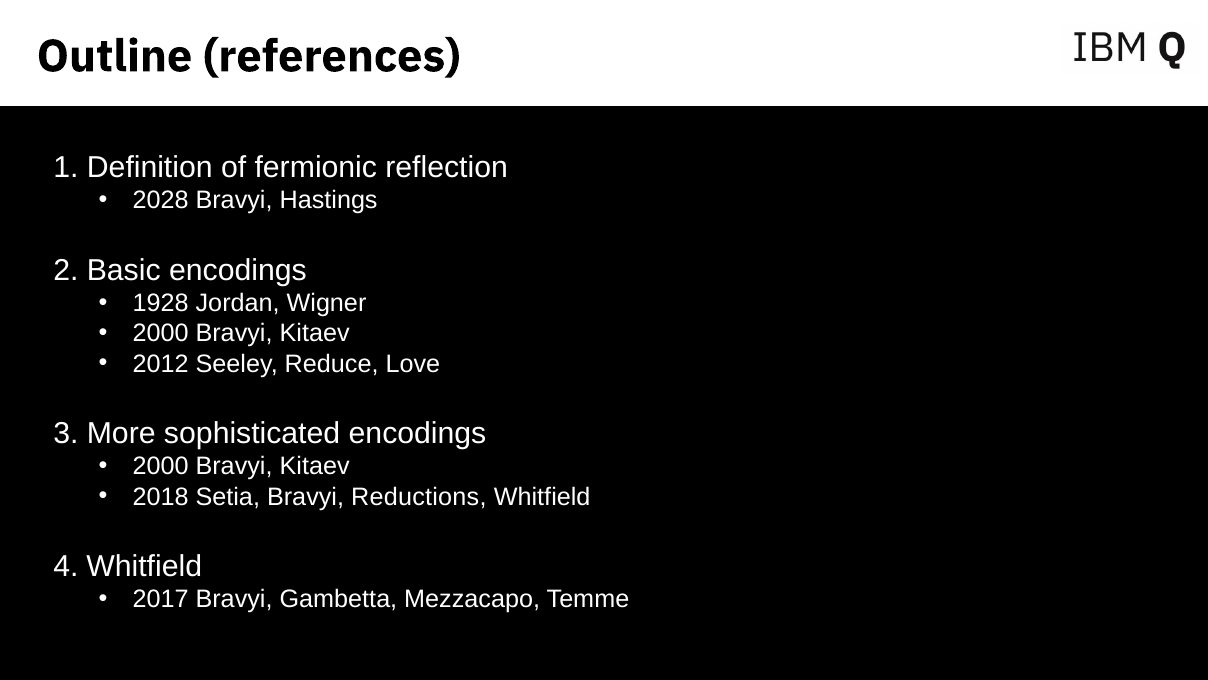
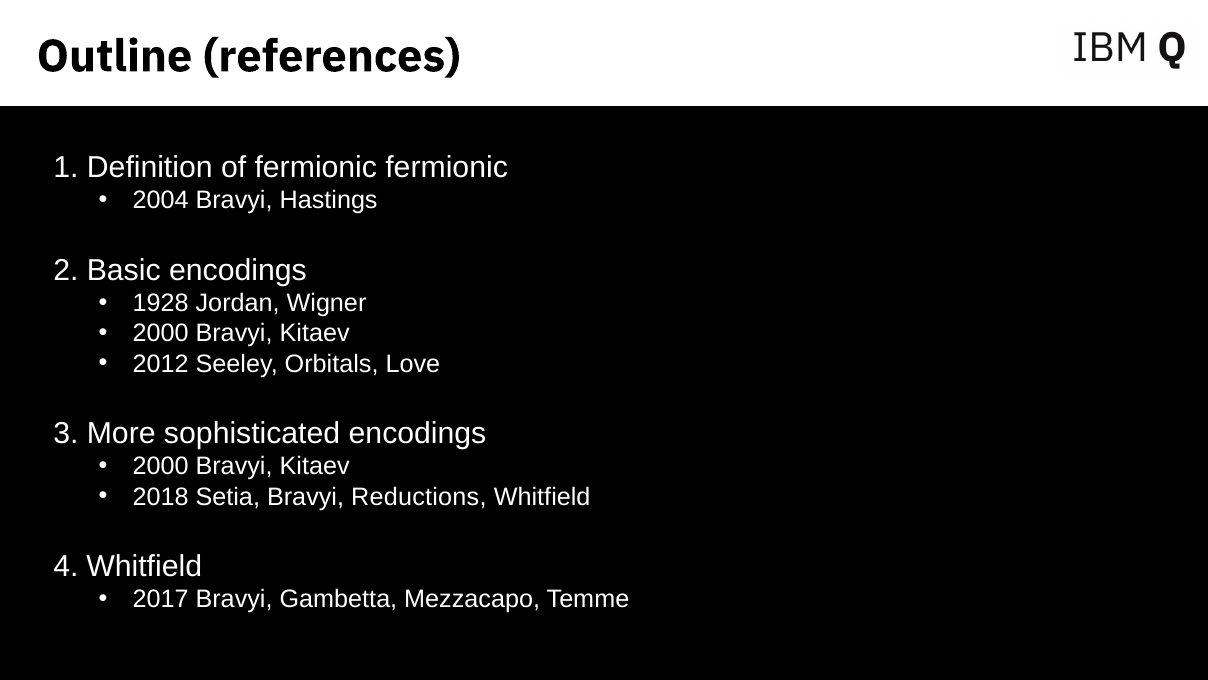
fermionic reflection: reflection -> fermionic (447, 168)
2028: 2028 -> 2004 (161, 200)
Reduce: Reduce -> Orbitals (332, 364)
